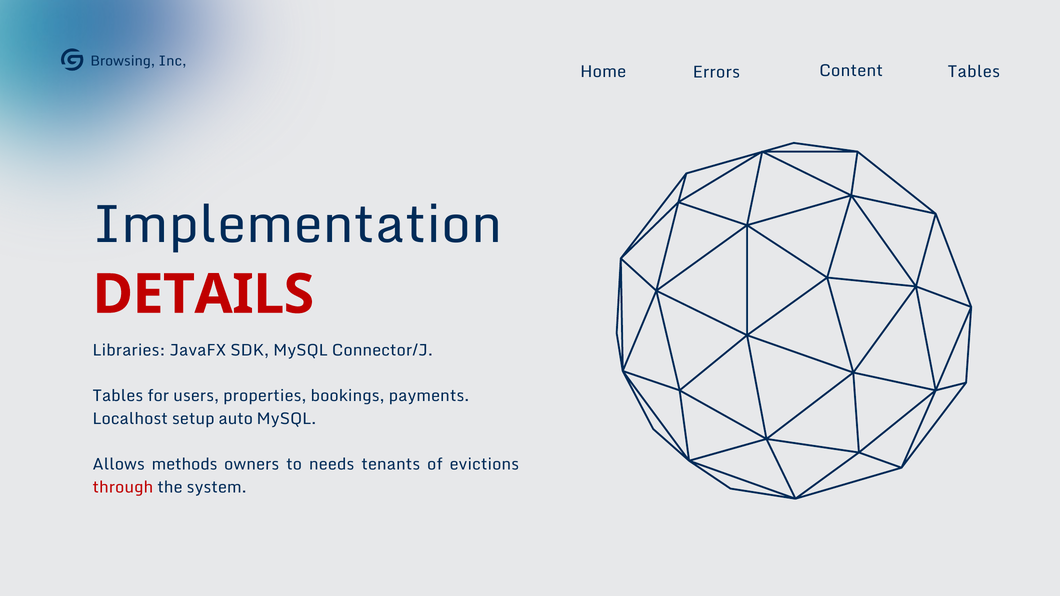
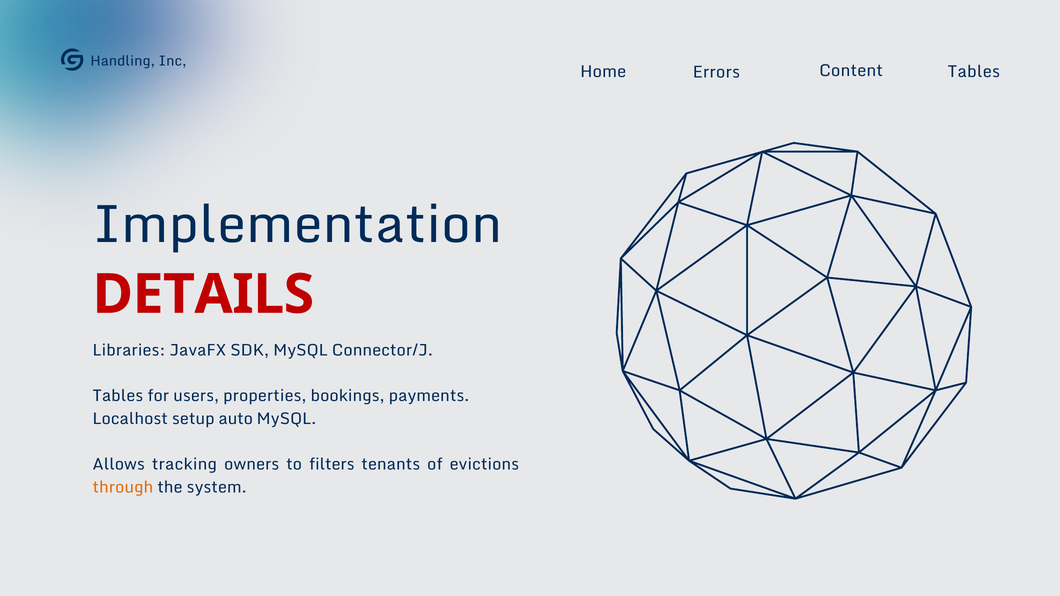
Browsing: Browsing -> Handling (123, 61)
methods: methods -> tracking (184, 465)
needs: needs -> filters (332, 465)
through colour: red -> orange (123, 488)
